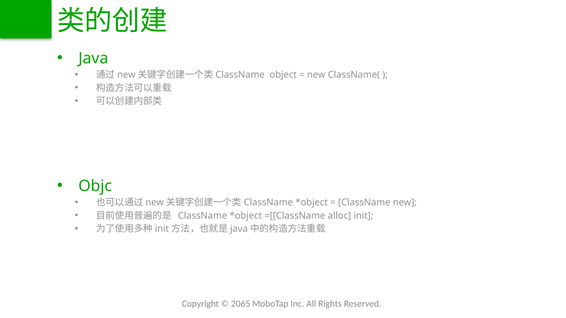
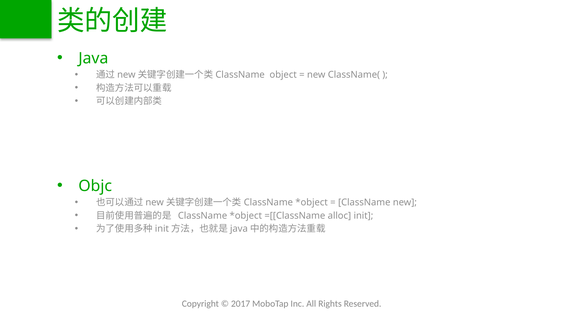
2065: 2065 -> 2017 (241, 304)
